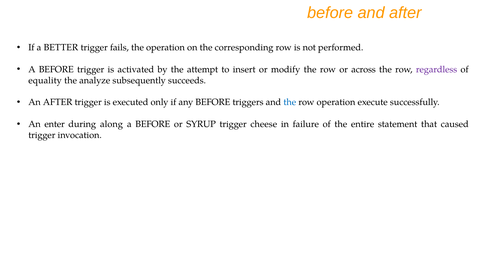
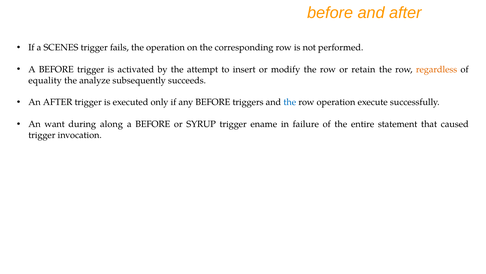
BETTER: BETTER -> SCENES (61, 47)
across: across -> retain (363, 69)
regardless colour: purple -> orange (437, 69)
enter: enter -> want (55, 124)
cheese: cheese -> ename (264, 124)
